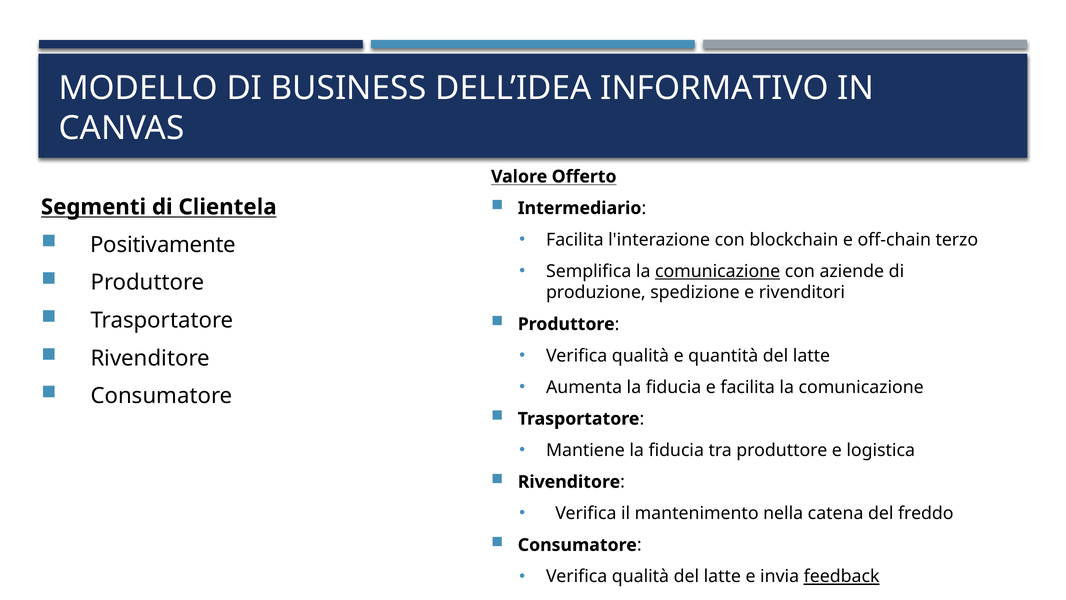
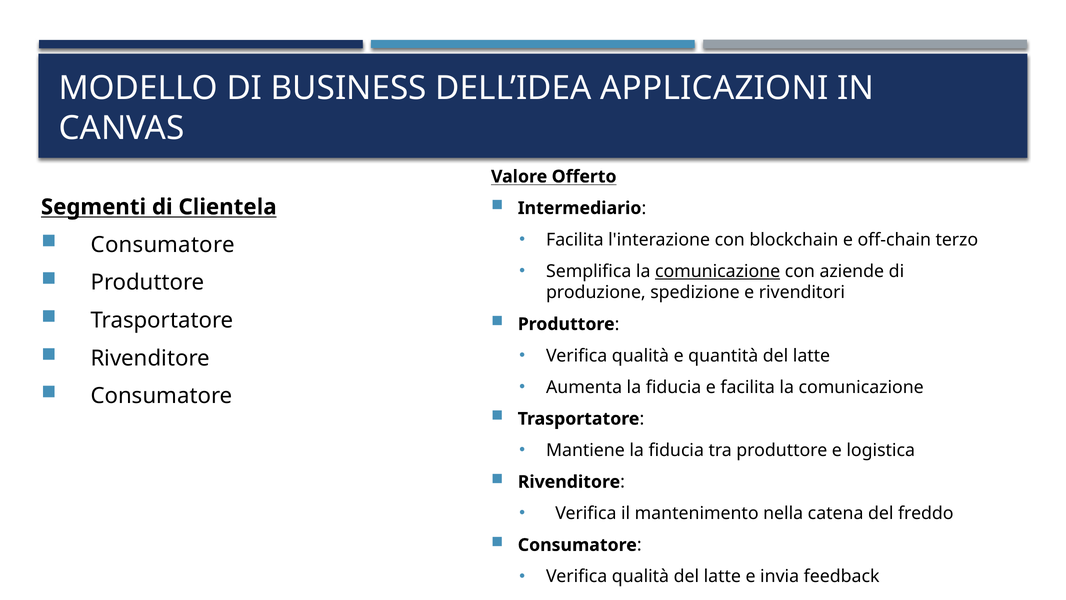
INFORMATIVO: INFORMATIVO -> APPLICAZIONI (714, 88)
Positivamente: Positivamente -> Consumatore (163, 245)
feedback underline: present -> none (842, 576)
